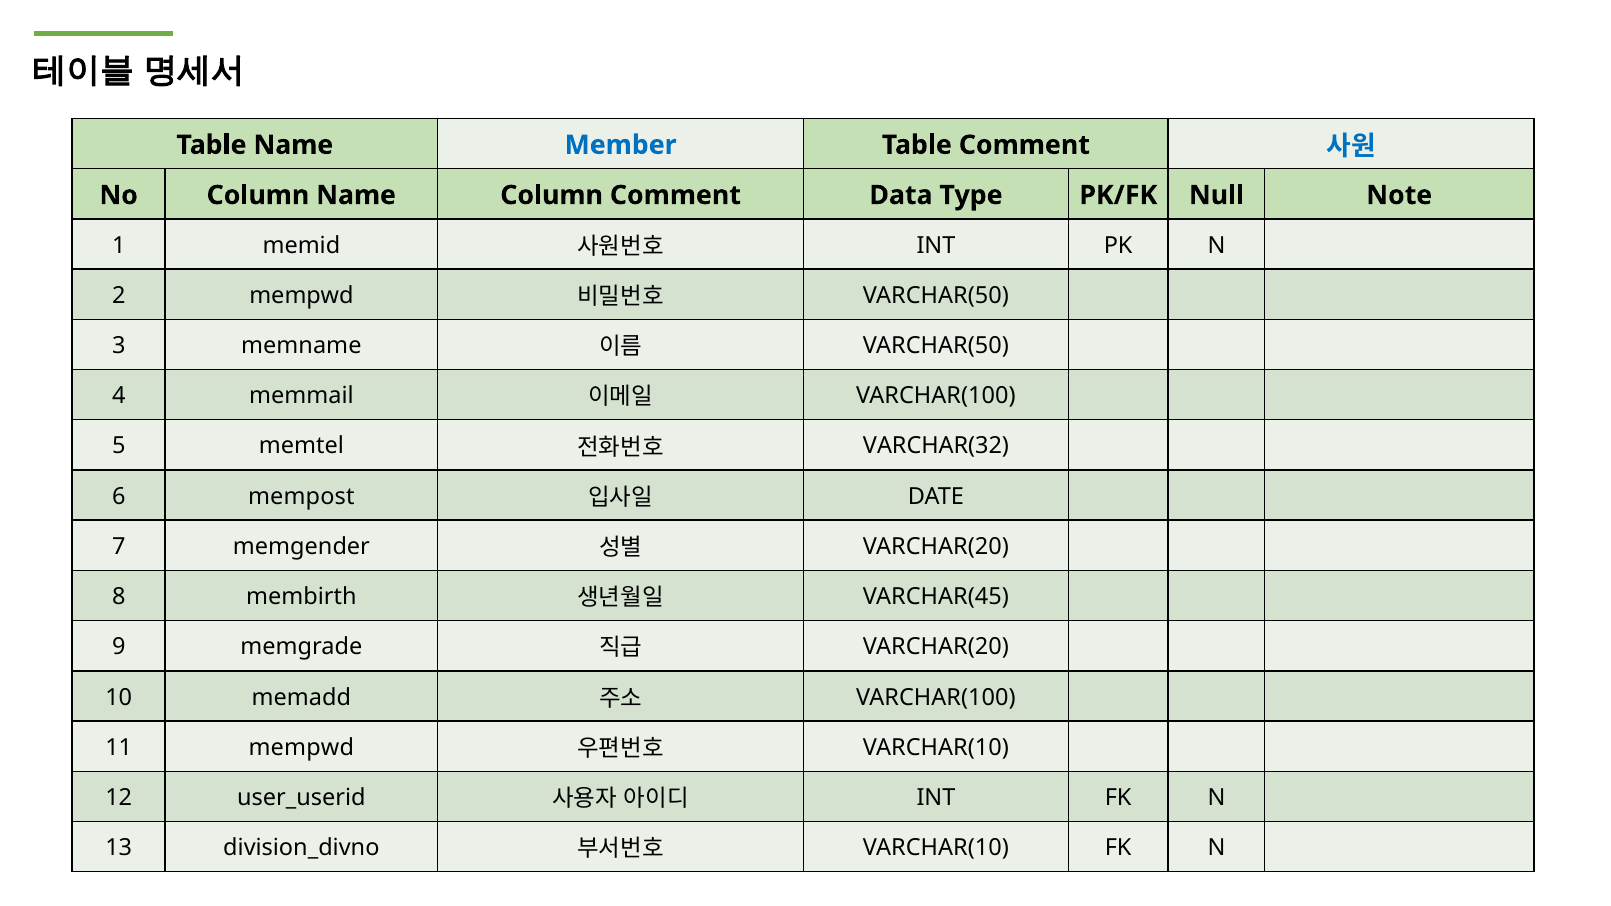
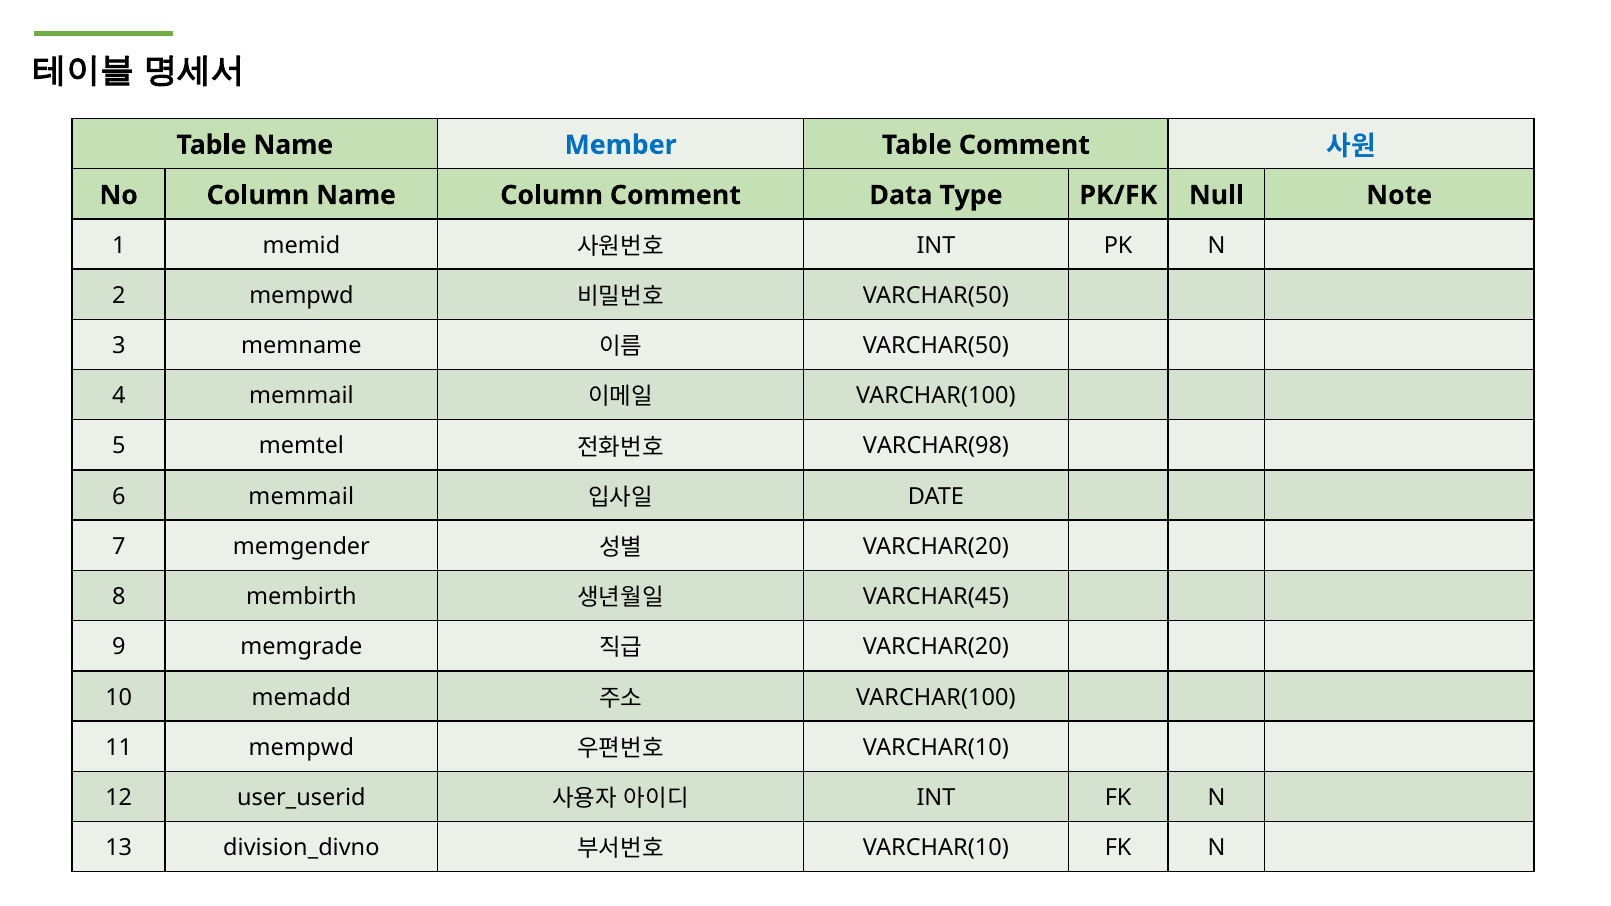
VARCHAR(32: VARCHAR(32 -> VARCHAR(98 (936, 446)
6 mempost: mempost -> memmail (301, 497)
